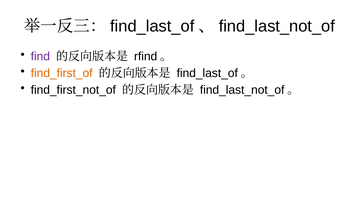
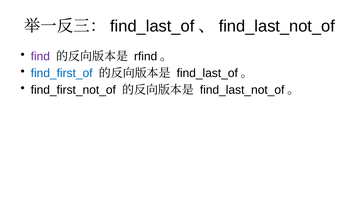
find_first_of colour: orange -> blue (62, 73)
